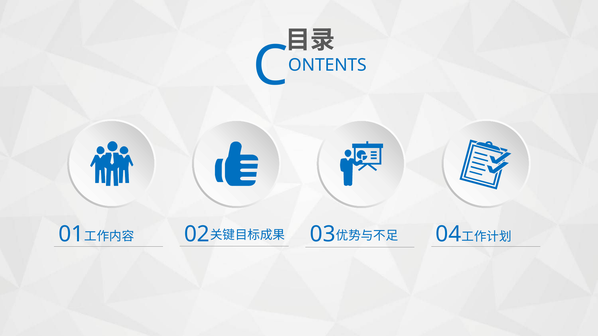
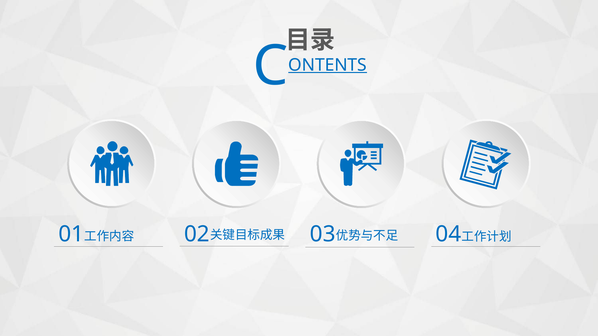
ONTENTS underline: none -> present (328, 65)
